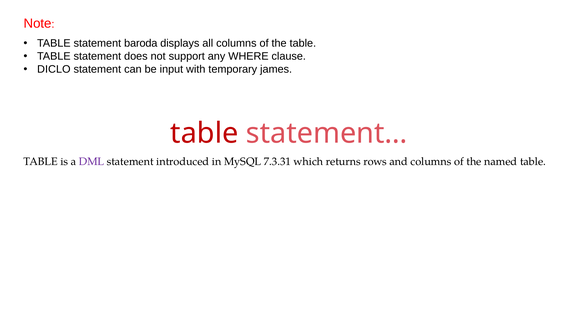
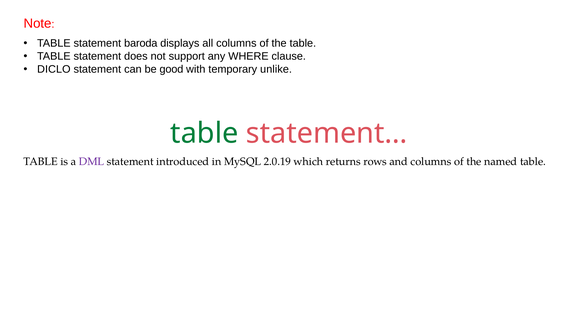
input: input -> good (171, 69)
james: james -> unlike (276, 69)
table colour: red -> green (204, 133)
7.3.31: 7.3.31 -> 2.0.19 (277, 162)
